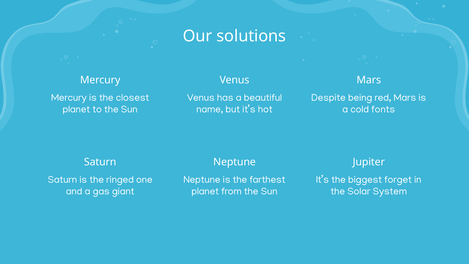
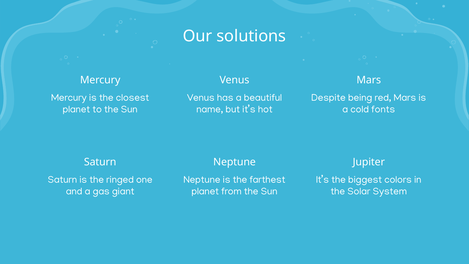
forget: forget -> colors (398, 180)
